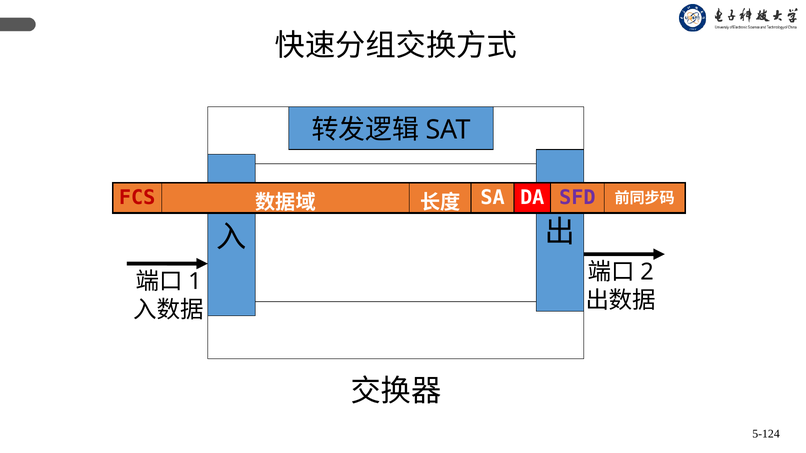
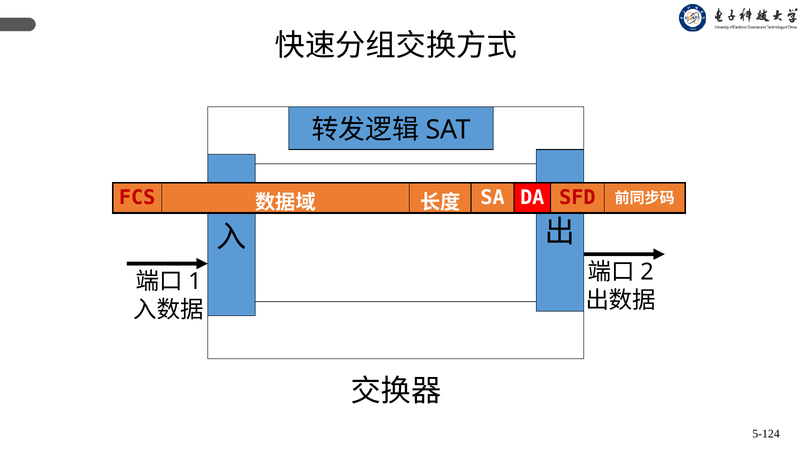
SFD colour: purple -> red (577, 198)
